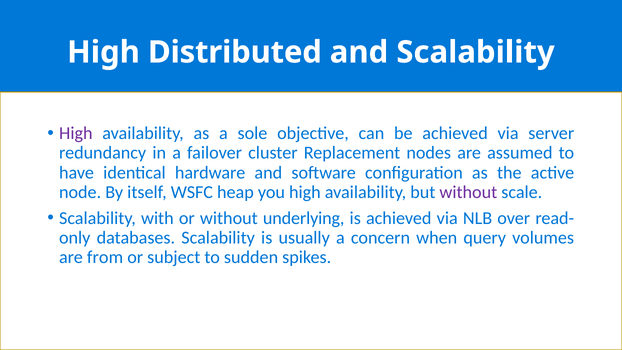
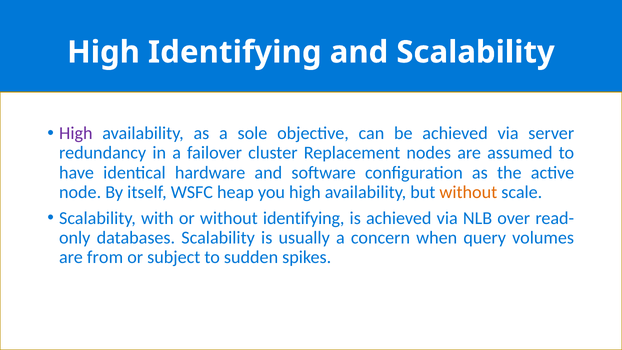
High Distributed: Distributed -> Identifying (235, 52)
without colour: purple -> orange (468, 192)
without underlying: underlying -> identifying (304, 218)
